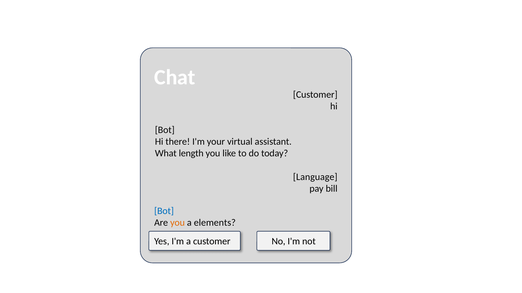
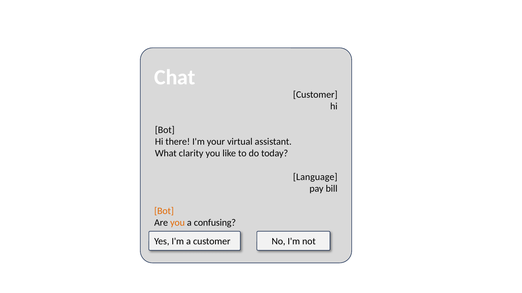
length: length -> clarity (191, 154)
Bot colour: blue -> orange (164, 211)
elements: elements -> confusing (215, 223)
